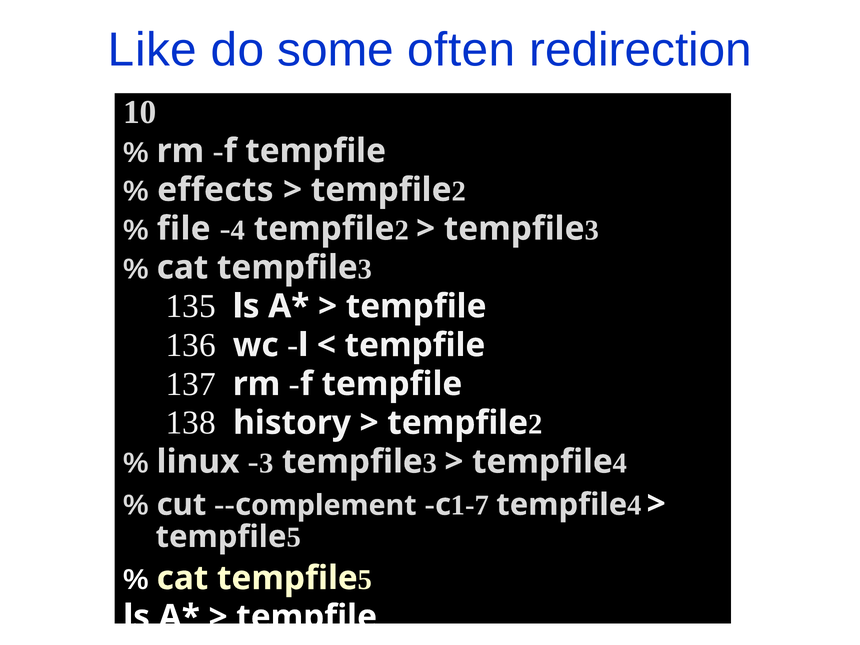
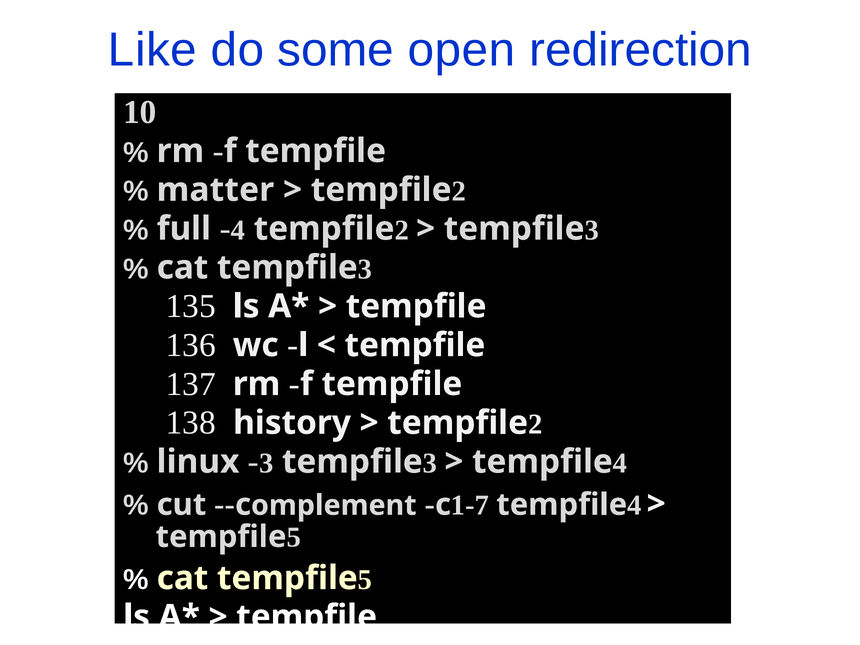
often: often -> open (461, 50)
effects: effects -> matter (215, 190)
file: file -> full (184, 229)
